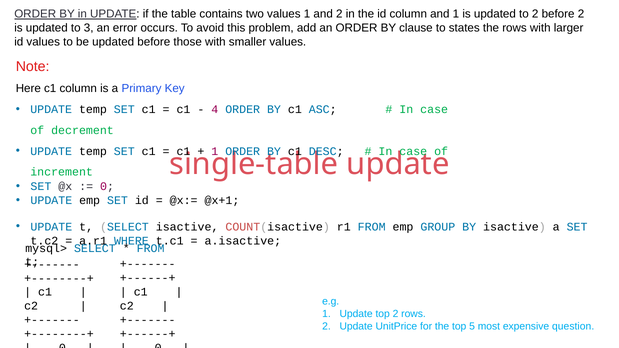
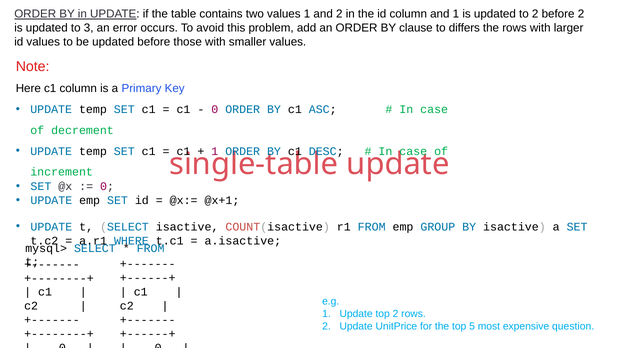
states: states -> differs (464, 28)
4: 4 -> 0 (215, 110)
